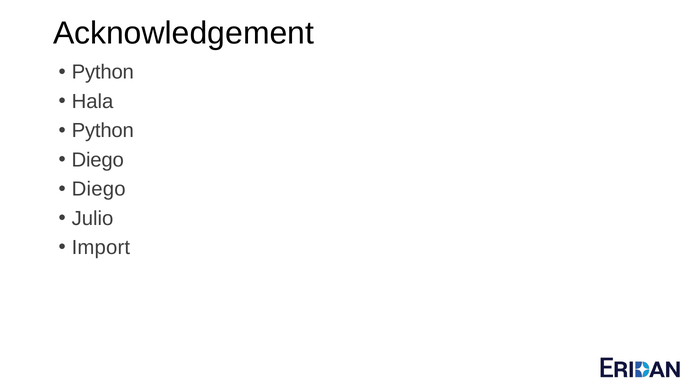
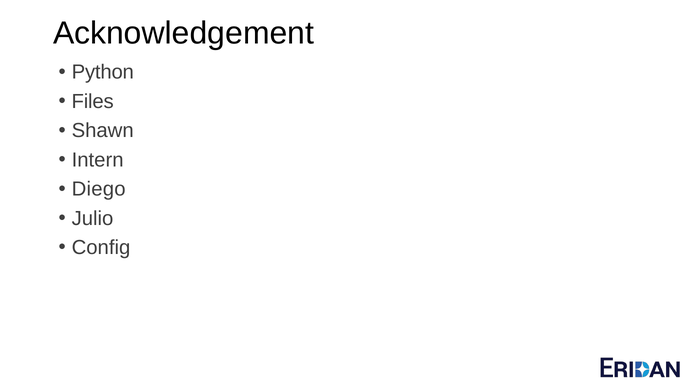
Hala: Hala -> Files (93, 102)
Python: Python -> Shawn (103, 131)
Diego: Diego -> Intern (98, 160)
Import: Import -> Config (101, 248)
